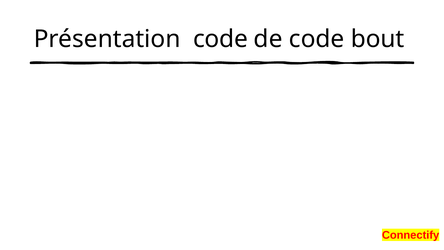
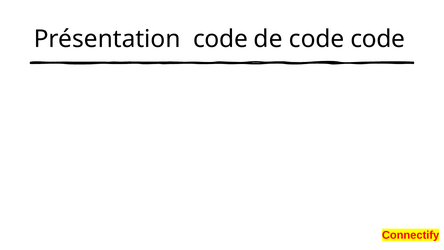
code bout: bout -> code (378, 39)
